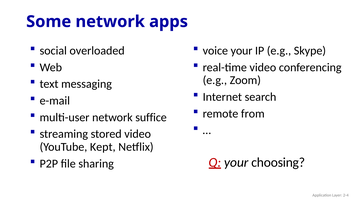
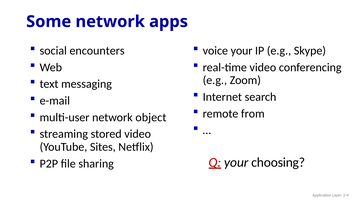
overloaded: overloaded -> encounters (97, 50)
suffice: suffice -> object (151, 117)
Kept: Kept -> Sites (103, 147)
